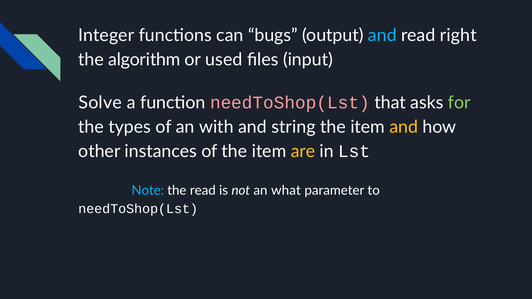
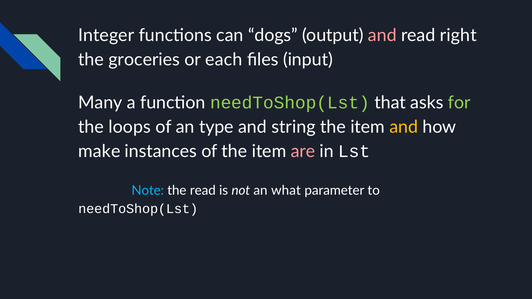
bugs: bugs -> dogs (273, 35)
and colour: light blue -> pink (382, 35)
algorithm: algorithm -> groceries (144, 60)
used: used -> each (224, 60)
Solve: Solve -> Many (100, 103)
needToShop(Lst colour: pink -> light green (290, 103)
types: types -> loops (130, 127)
with: with -> type (216, 127)
other: other -> make (99, 152)
are colour: yellow -> pink (303, 152)
